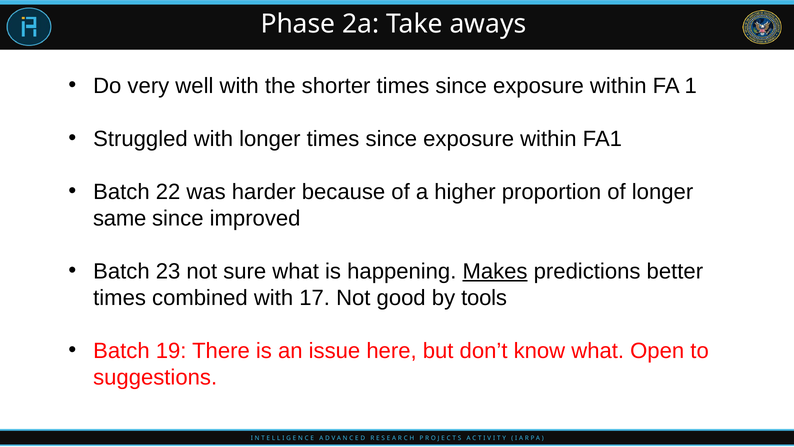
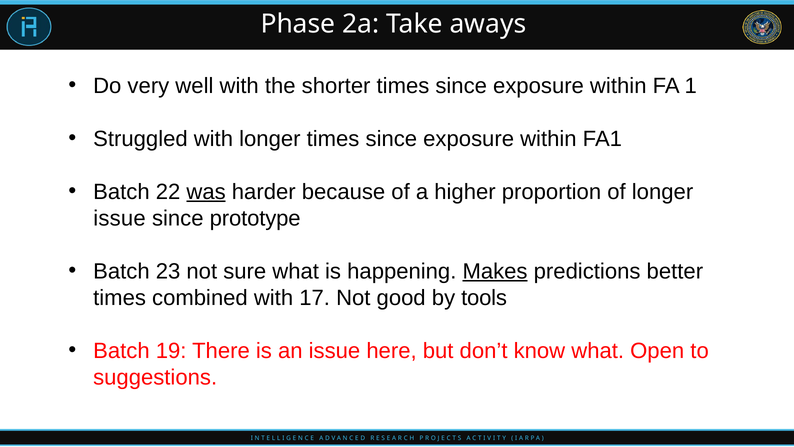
was underline: none -> present (206, 192)
same: same -> issue (119, 218)
improved: improved -> prototype (255, 218)
